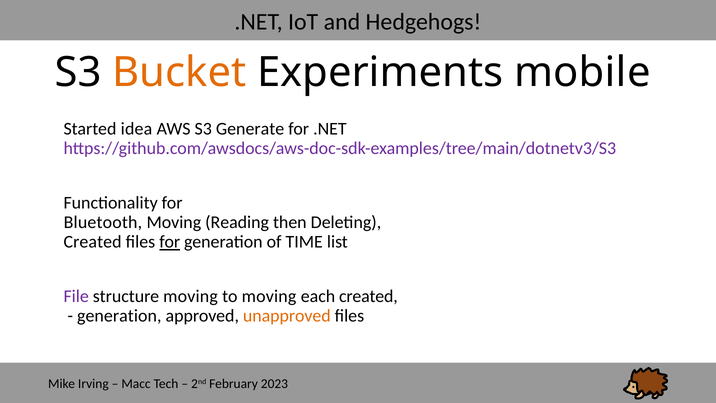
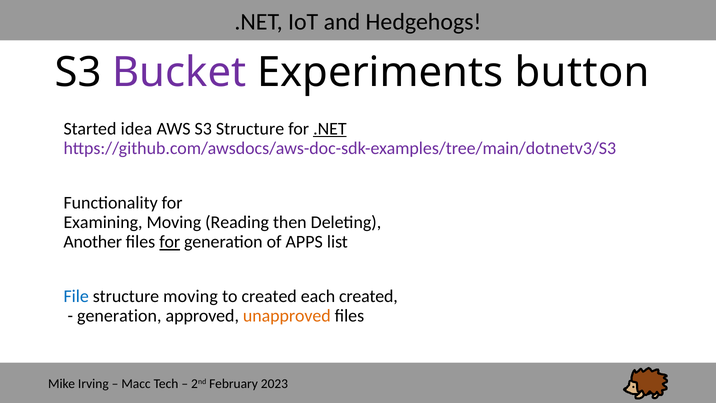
Bucket colour: orange -> purple (179, 73)
mobile: mobile -> button (582, 73)
S3 Generate: Generate -> Structure (250, 129)
.NET underline: none -> present (330, 129)
Bluetooth: Bluetooth -> Examining (103, 222)
Created: Created -> Another (93, 242)
TIME: TIME -> APPS (304, 242)
File colour: purple -> blue (76, 296)
to moving: moving -> created (269, 296)
